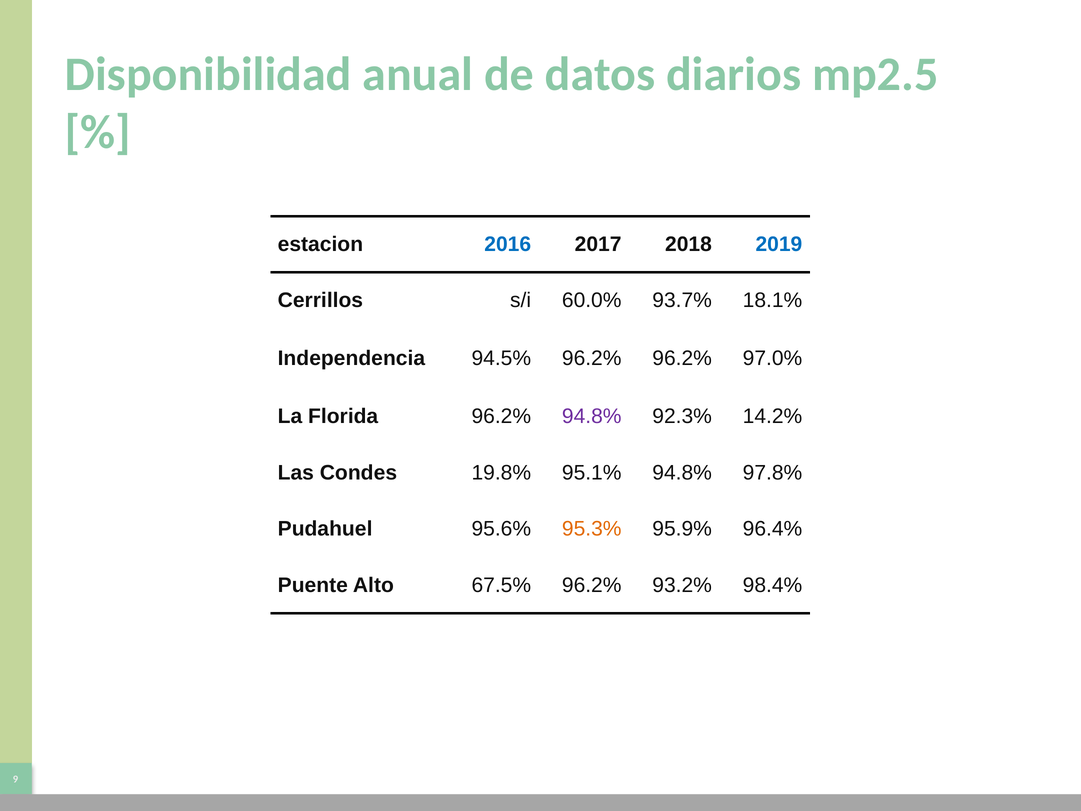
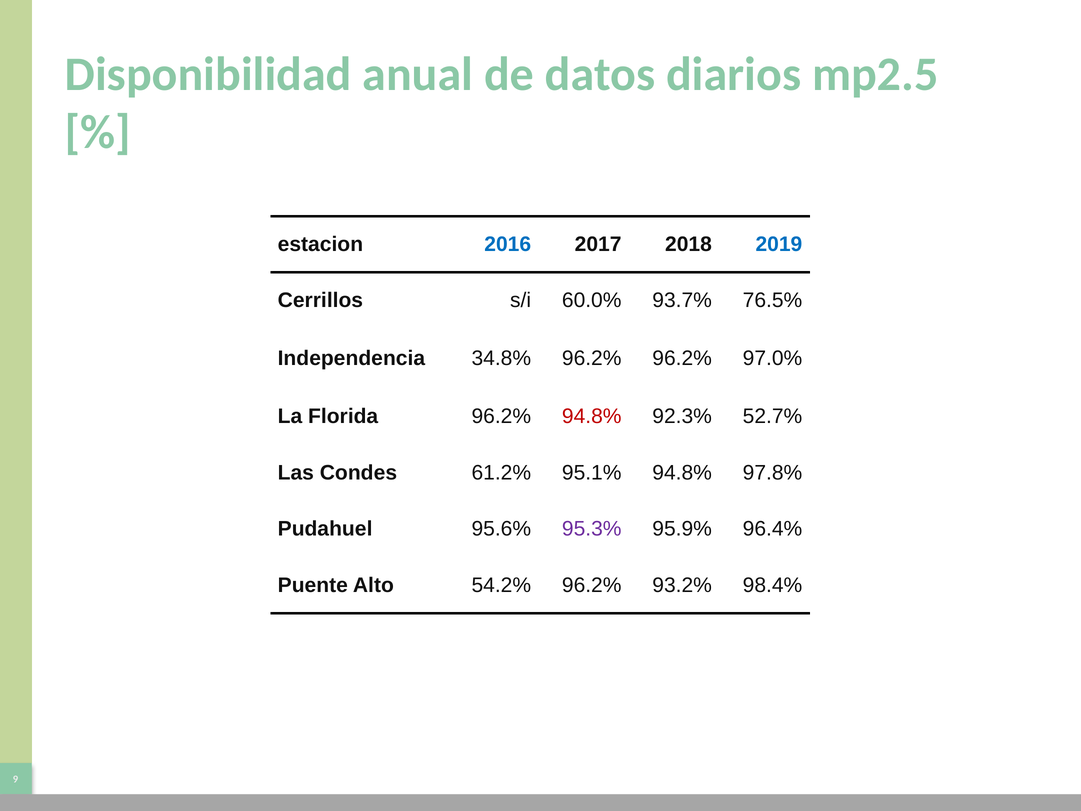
18.1%: 18.1% -> 76.5% (773, 300)
94.5%: 94.5% -> 34.8% (501, 358)
94.8% colour: purple -> red (592, 416)
14.2%: 14.2% -> 52.7% (773, 416)
19.8%: 19.8% -> 61.2% (501, 473)
95.3% colour: orange -> purple (592, 529)
67.5%: 67.5% -> 54.2% (501, 585)
